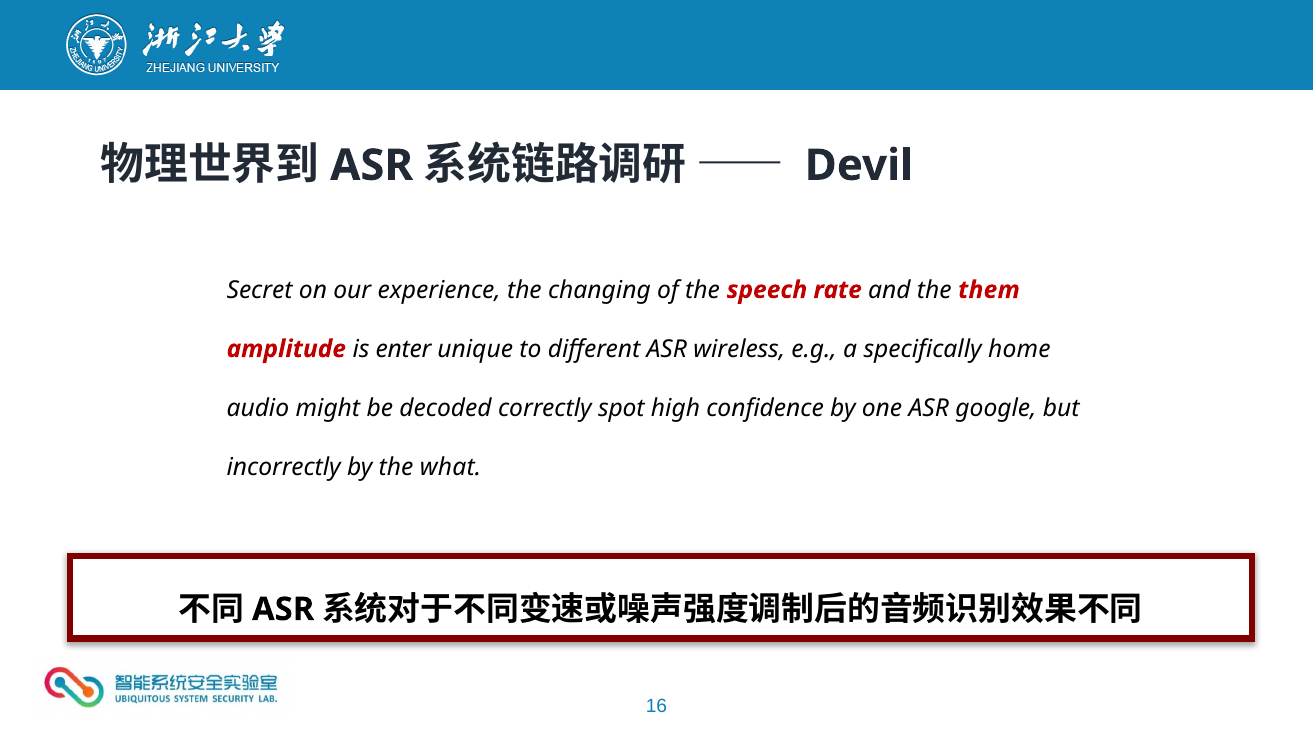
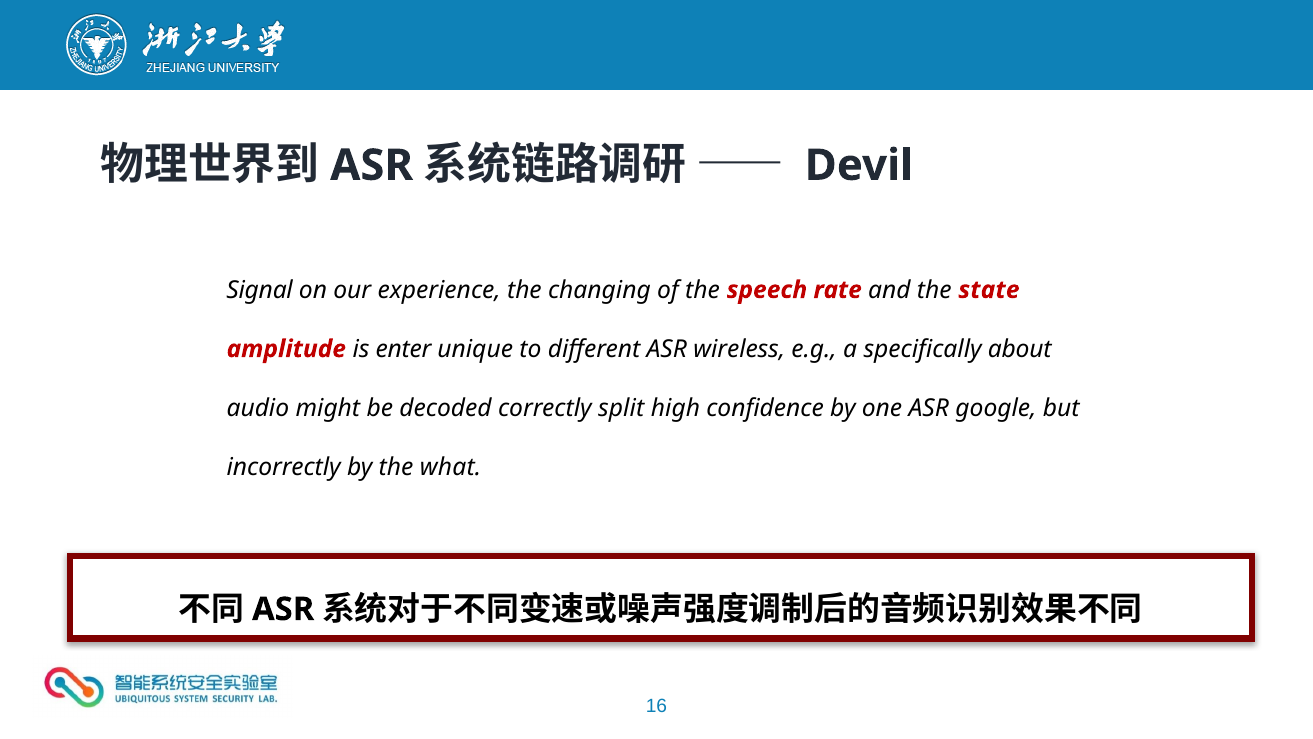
Secret: Secret -> Signal (260, 290)
them: them -> state (989, 290)
home: home -> about (1020, 349)
spot: spot -> split (621, 408)
